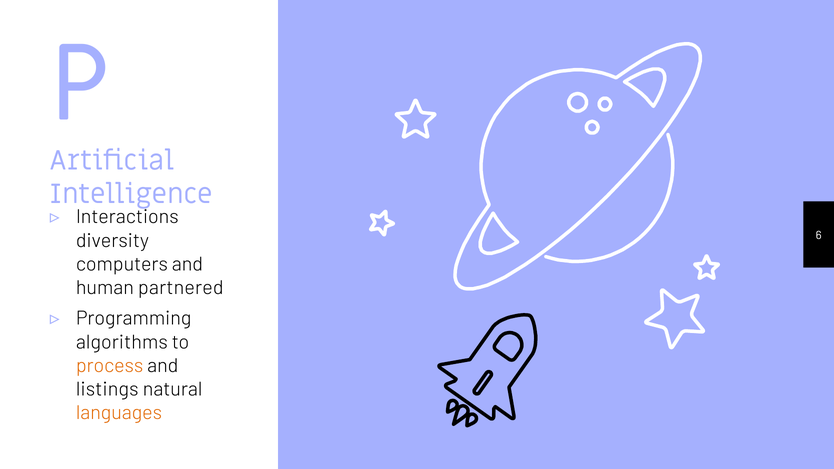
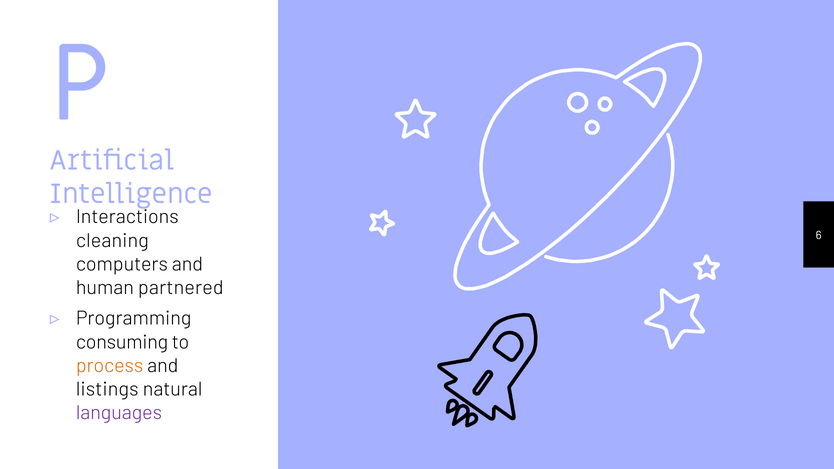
diversity: diversity -> cleaning (112, 241)
algorithms: algorithms -> consuming (122, 342)
languages colour: orange -> purple (119, 413)
